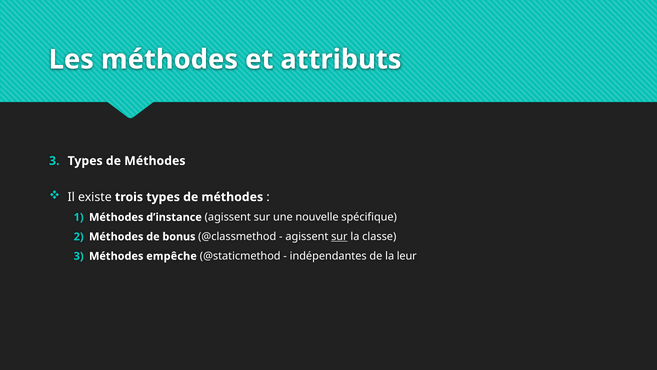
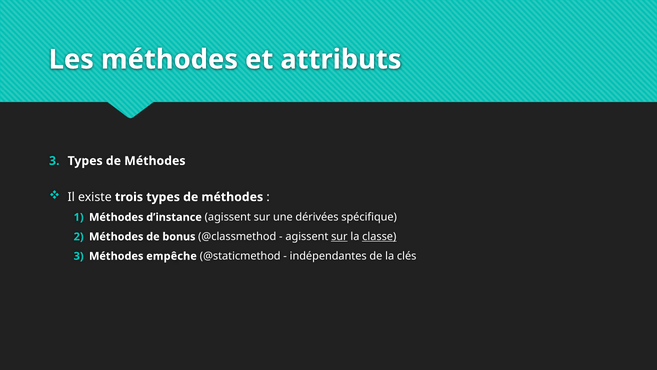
nouvelle: nouvelle -> dérivées (317, 217)
classe underline: none -> present (379, 236)
leur: leur -> clés (407, 256)
